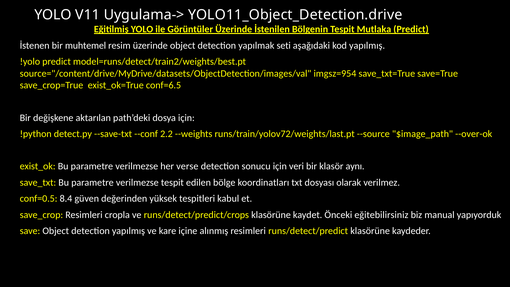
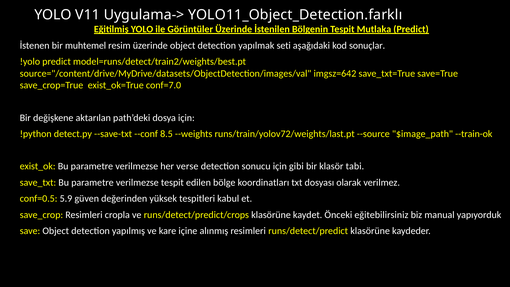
YOLO11_Object_Detection.drive: YOLO11_Object_Detection.drive -> YOLO11_Object_Detection.farklı (295, 15)
kod yapılmış: yapılmış -> sonuçlar (367, 45)
imgsz=954: imgsz=954 -> imgsz=642 (335, 73)
conf=6.5: conf=6.5 -> conf=7.0 (164, 85)
2.2: 2.2 -> 8.5 (166, 134)
--over-ok: --over-ok -> --train-ok (474, 134)
veri: veri -> gibi (296, 166)
aynı: aynı -> tabi (355, 166)
8.4: 8.4 -> 5.9 (66, 198)
